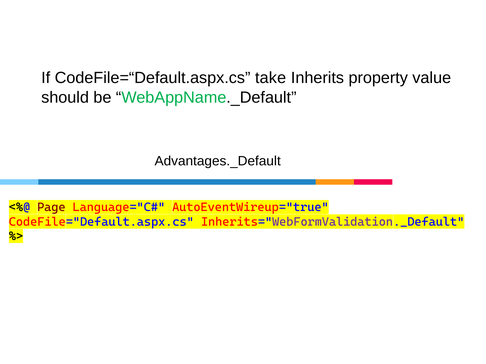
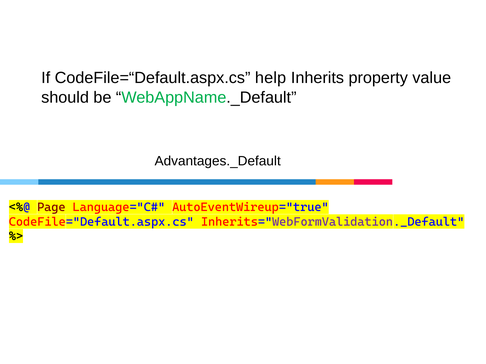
take: take -> help (271, 78)
